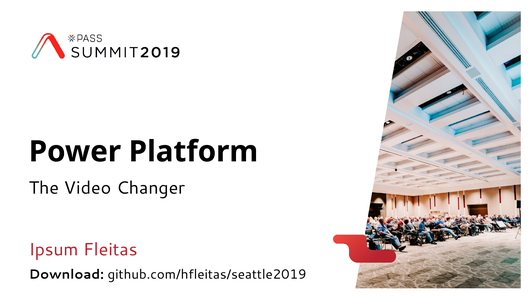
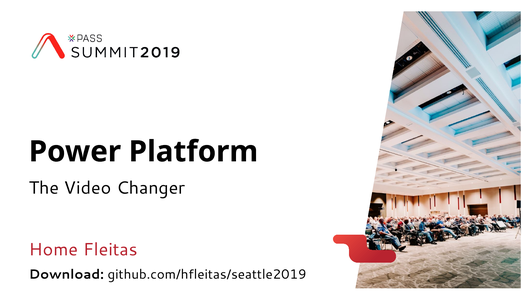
Ipsum: Ipsum -> Home (53, 250)
